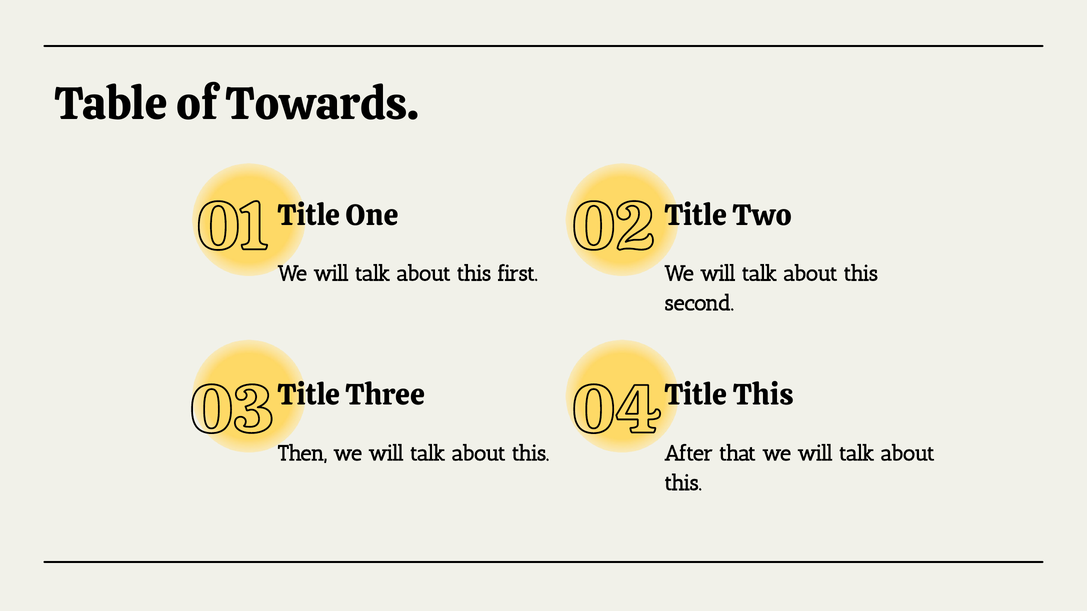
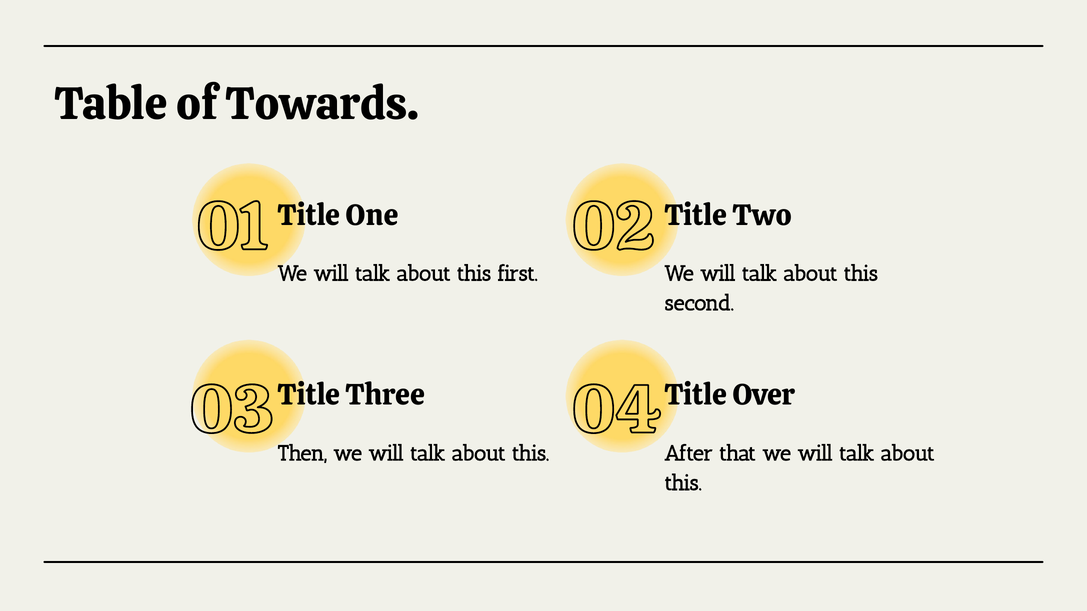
Title This: This -> Over (764, 396)
